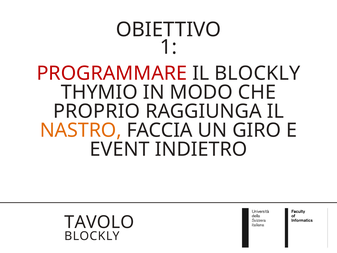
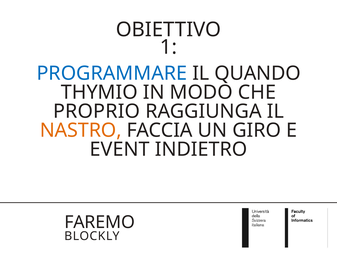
PROGRAMMARE colour: red -> blue (112, 73)
IL BLOCKLY: BLOCKLY -> QUANDO (258, 73)
TAVOLO: TAVOLO -> FAREMO (100, 222)
